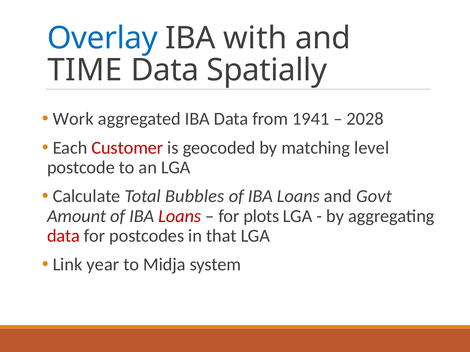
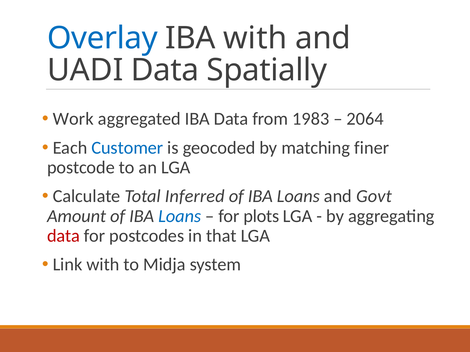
TIME: TIME -> UADI (85, 70)
1941: 1941 -> 1983 (311, 119)
2028: 2028 -> 2064 (365, 119)
Customer colour: red -> blue (127, 148)
level: level -> finer (372, 148)
Bubbles: Bubbles -> Inferred (195, 197)
Loans colour: red -> blue (180, 216)
Link year: year -> with (103, 265)
